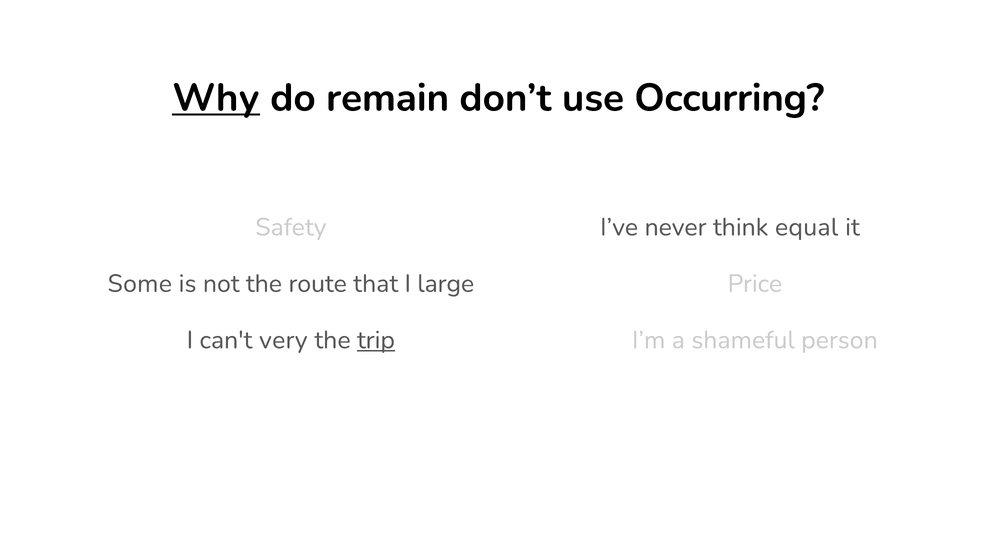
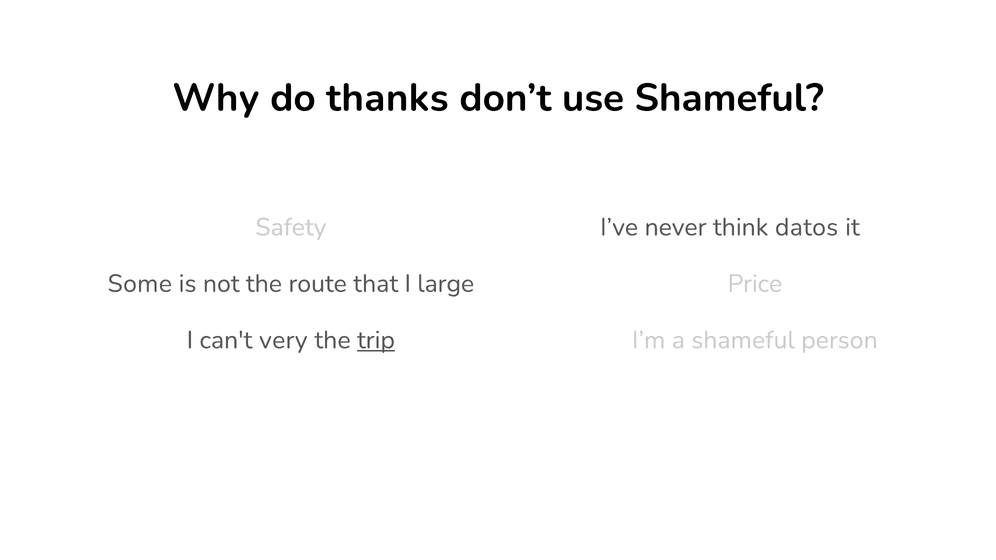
Why underline: present -> none (216, 98)
remain: remain -> thanks (387, 98)
use Occurring: Occurring -> Shameful (729, 98)
equal: equal -> datos (807, 227)
